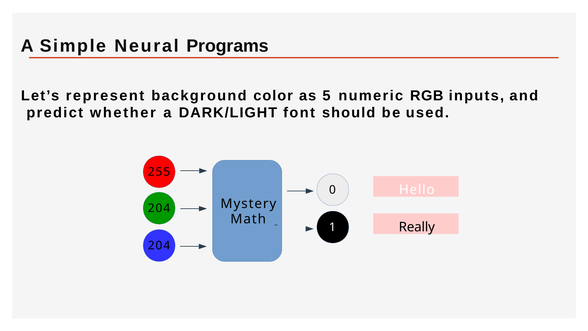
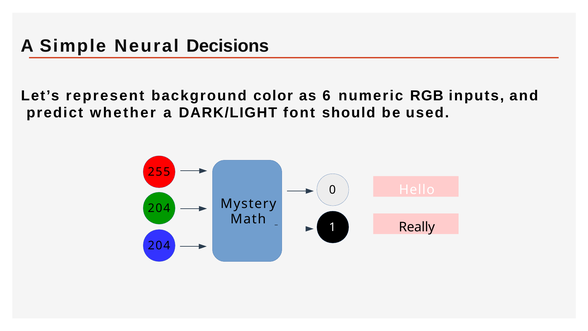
Programs: Programs -> Decisions (228, 46)
5: 5 -> 6 (326, 96)
